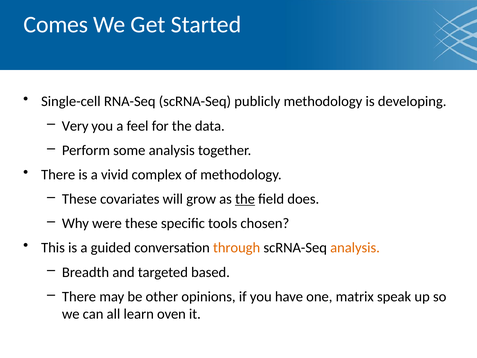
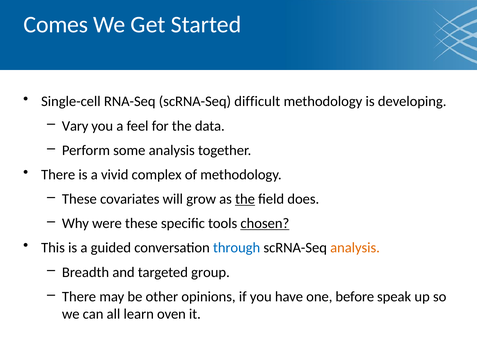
publicly: publicly -> difficult (257, 101)
Very: Very -> Vary (75, 126)
chosen underline: none -> present (265, 223)
through colour: orange -> blue (237, 248)
based: based -> group (210, 272)
matrix: matrix -> before (355, 296)
